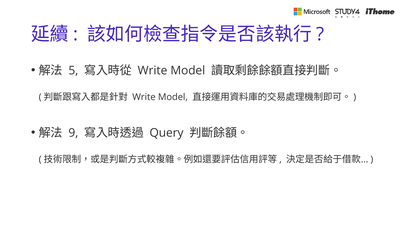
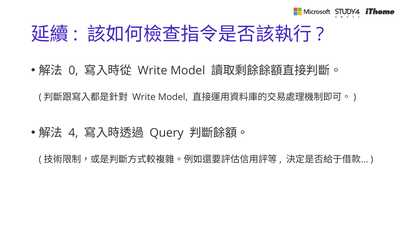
5: 5 -> 0 (73, 71)
9: 9 -> 4 (73, 133)
